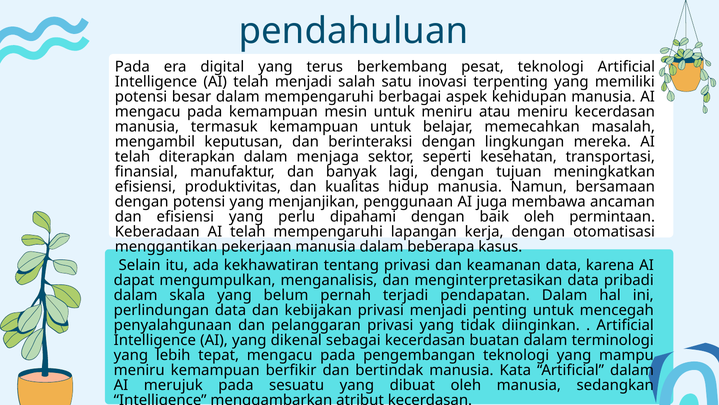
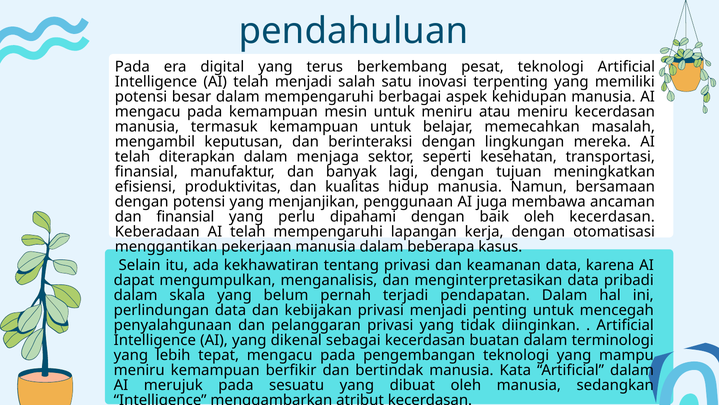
dan efisiensi: efisiensi -> finansial (185, 217)
oleh permintaan: permintaan -> kecerdasan (612, 217)
